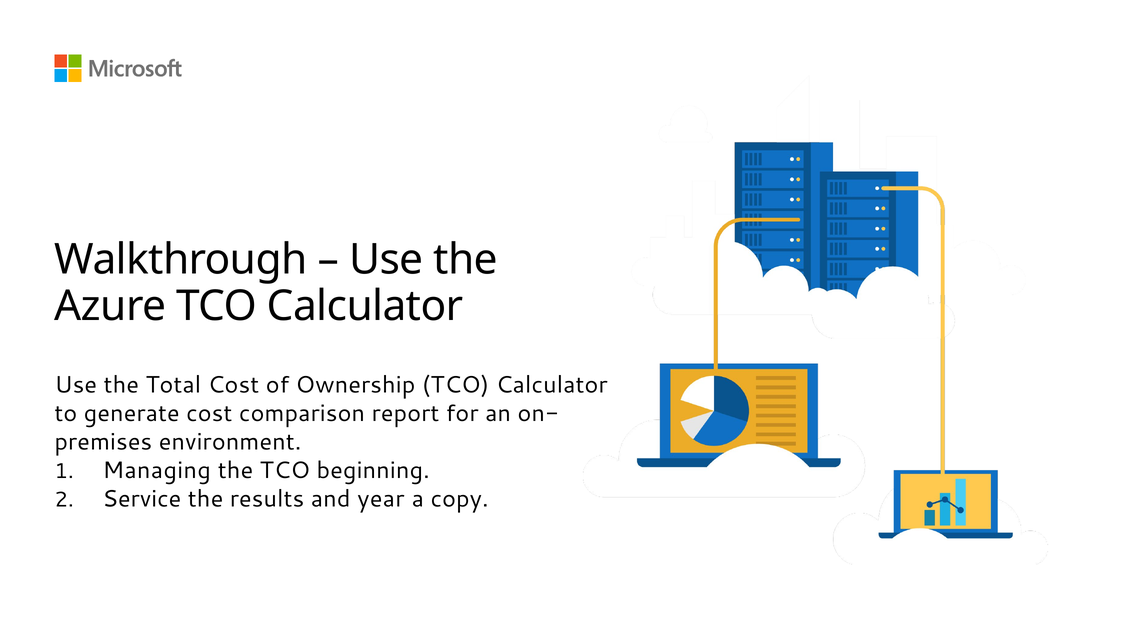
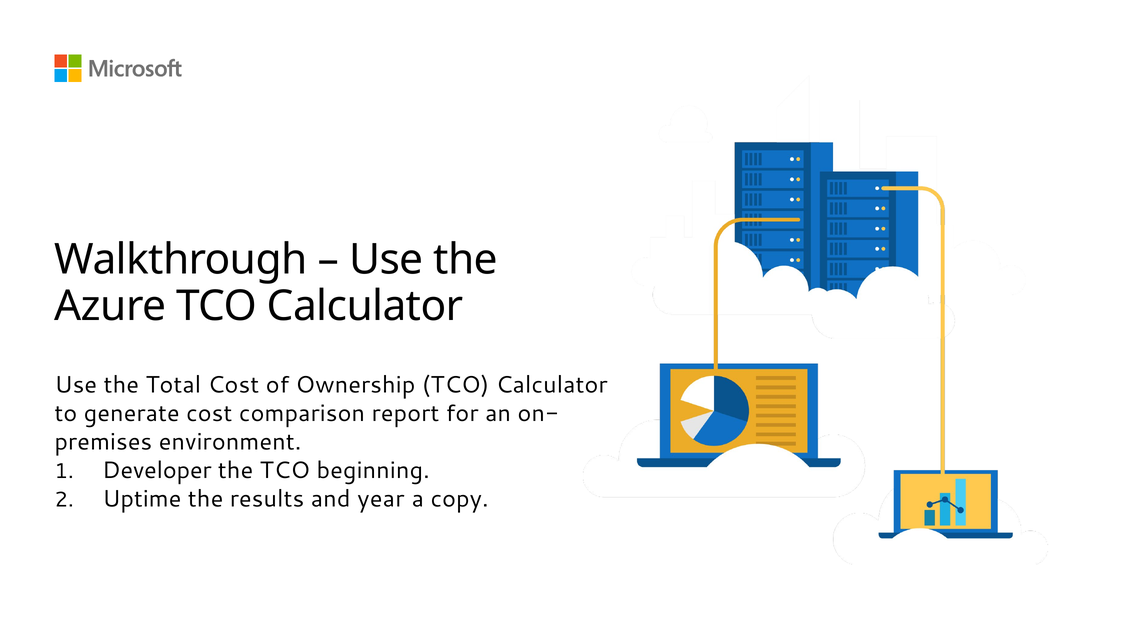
Managing: Managing -> Developer (157, 470)
Service: Service -> Uptime (142, 498)
